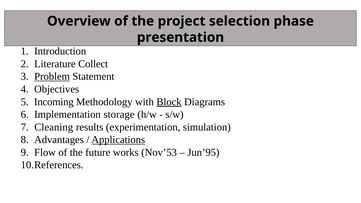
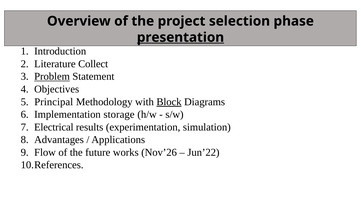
presentation underline: none -> present (180, 37)
Incoming: Incoming -> Principal (54, 102)
Cleaning: Cleaning -> Electrical (54, 127)
Applications underline: present -> none (118, 140)
Nov’53: Nov’53 -> Nov’26 (159, 152)
Jun’95: Jun’95 -> Jun’22 (203, 152)
